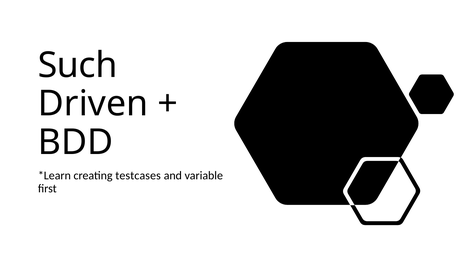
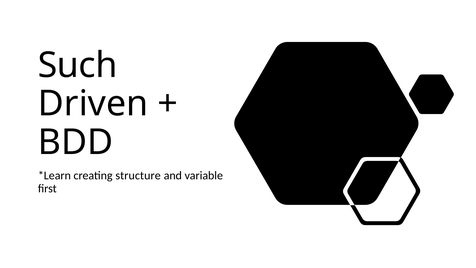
testcases: testcases -> structure (138, 175)
